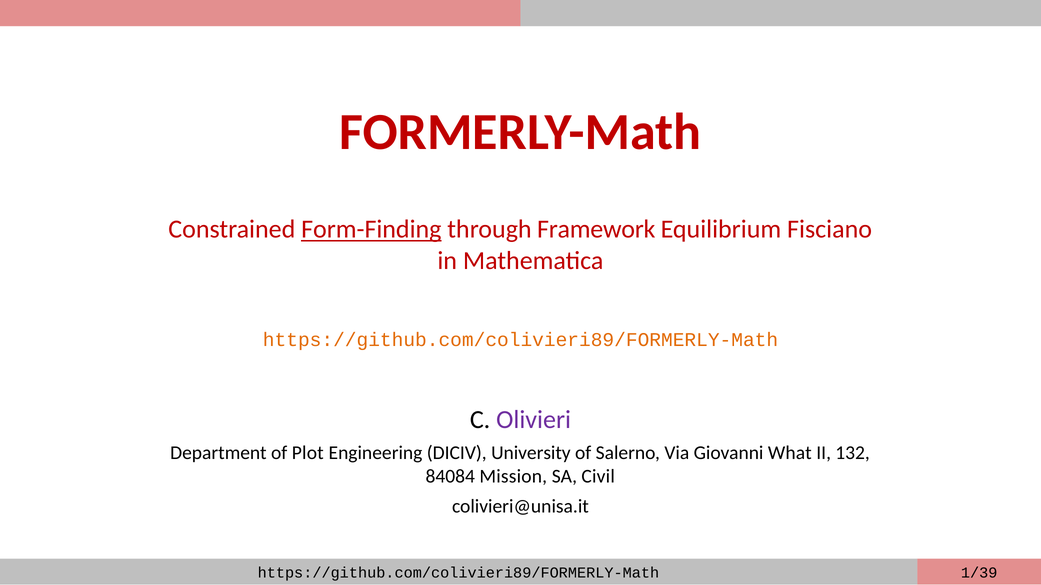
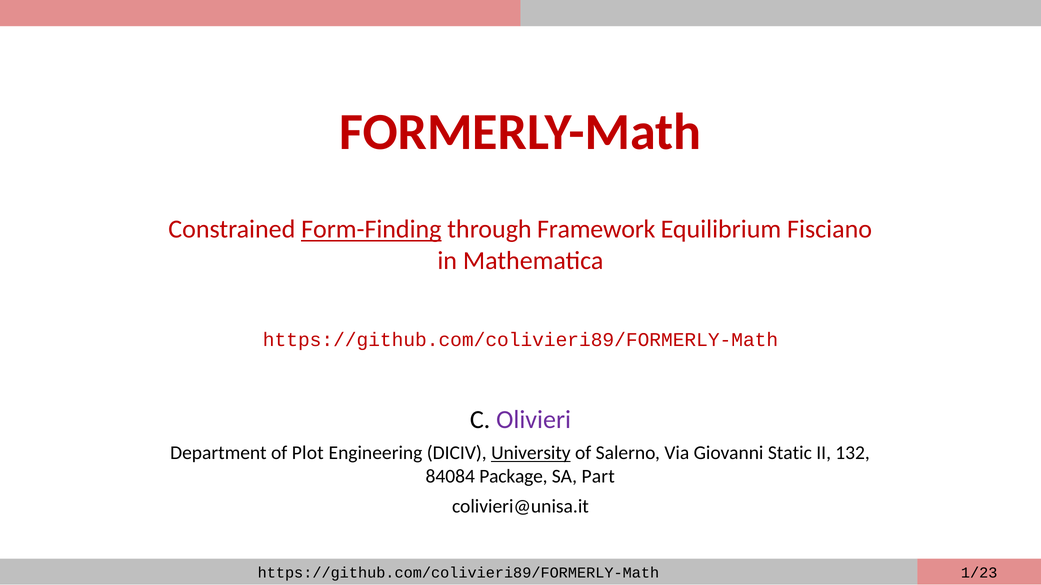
https://github.com/colivieri89/FORMERLY-Math colour: orange -> red (521, 340)
University underline: none -> present (531, 453)
What: What -> Static (790, 453)
Mission: Mission -> Package (513, 477)
Civil: Civil -> Part (598, 477)
1/39: 1/39 -> 1/23 (979, 573)
